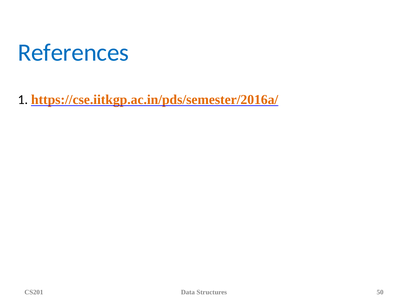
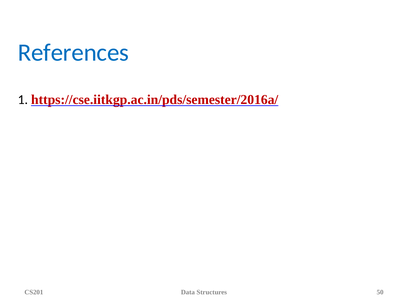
https://cse.iitkgp.ac.in/pds/semester/2016a/ colour: orange -> red (155, 100)
